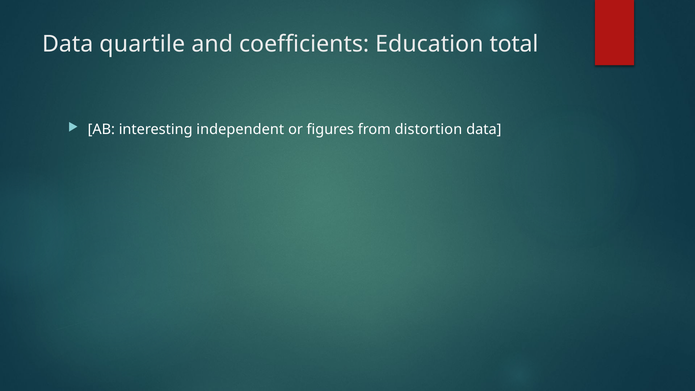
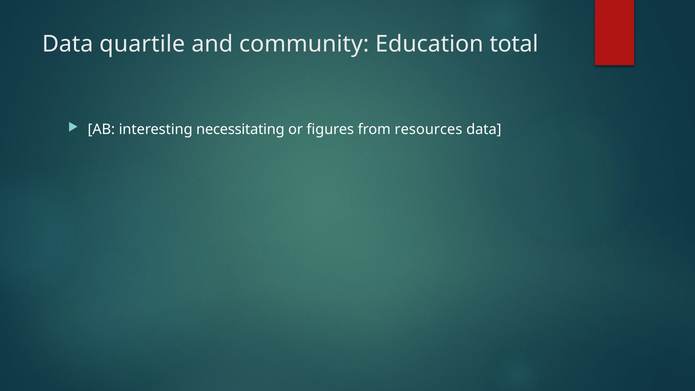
coefficients: coefficients -> community (304, 44)
independent: independent -> necessitating (240, 129)
distortion: distortion -> resources (428, 129)
